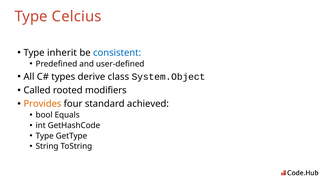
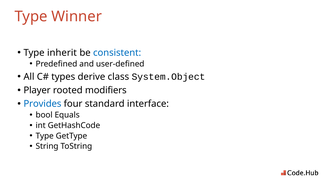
Celcius: Celcius -> Winner (77, 17)
Called: Called -> Player (37, 90)
Provides colour: orange -> blue (42, 104)
achieved: achieved -> interface (148, 104)
